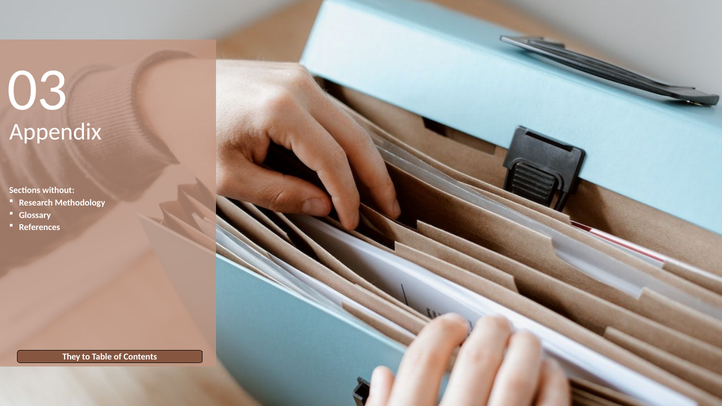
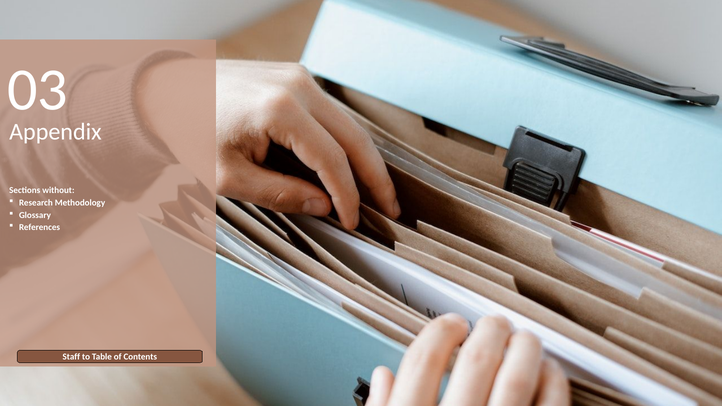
They: They -> Staff (71, 357)
